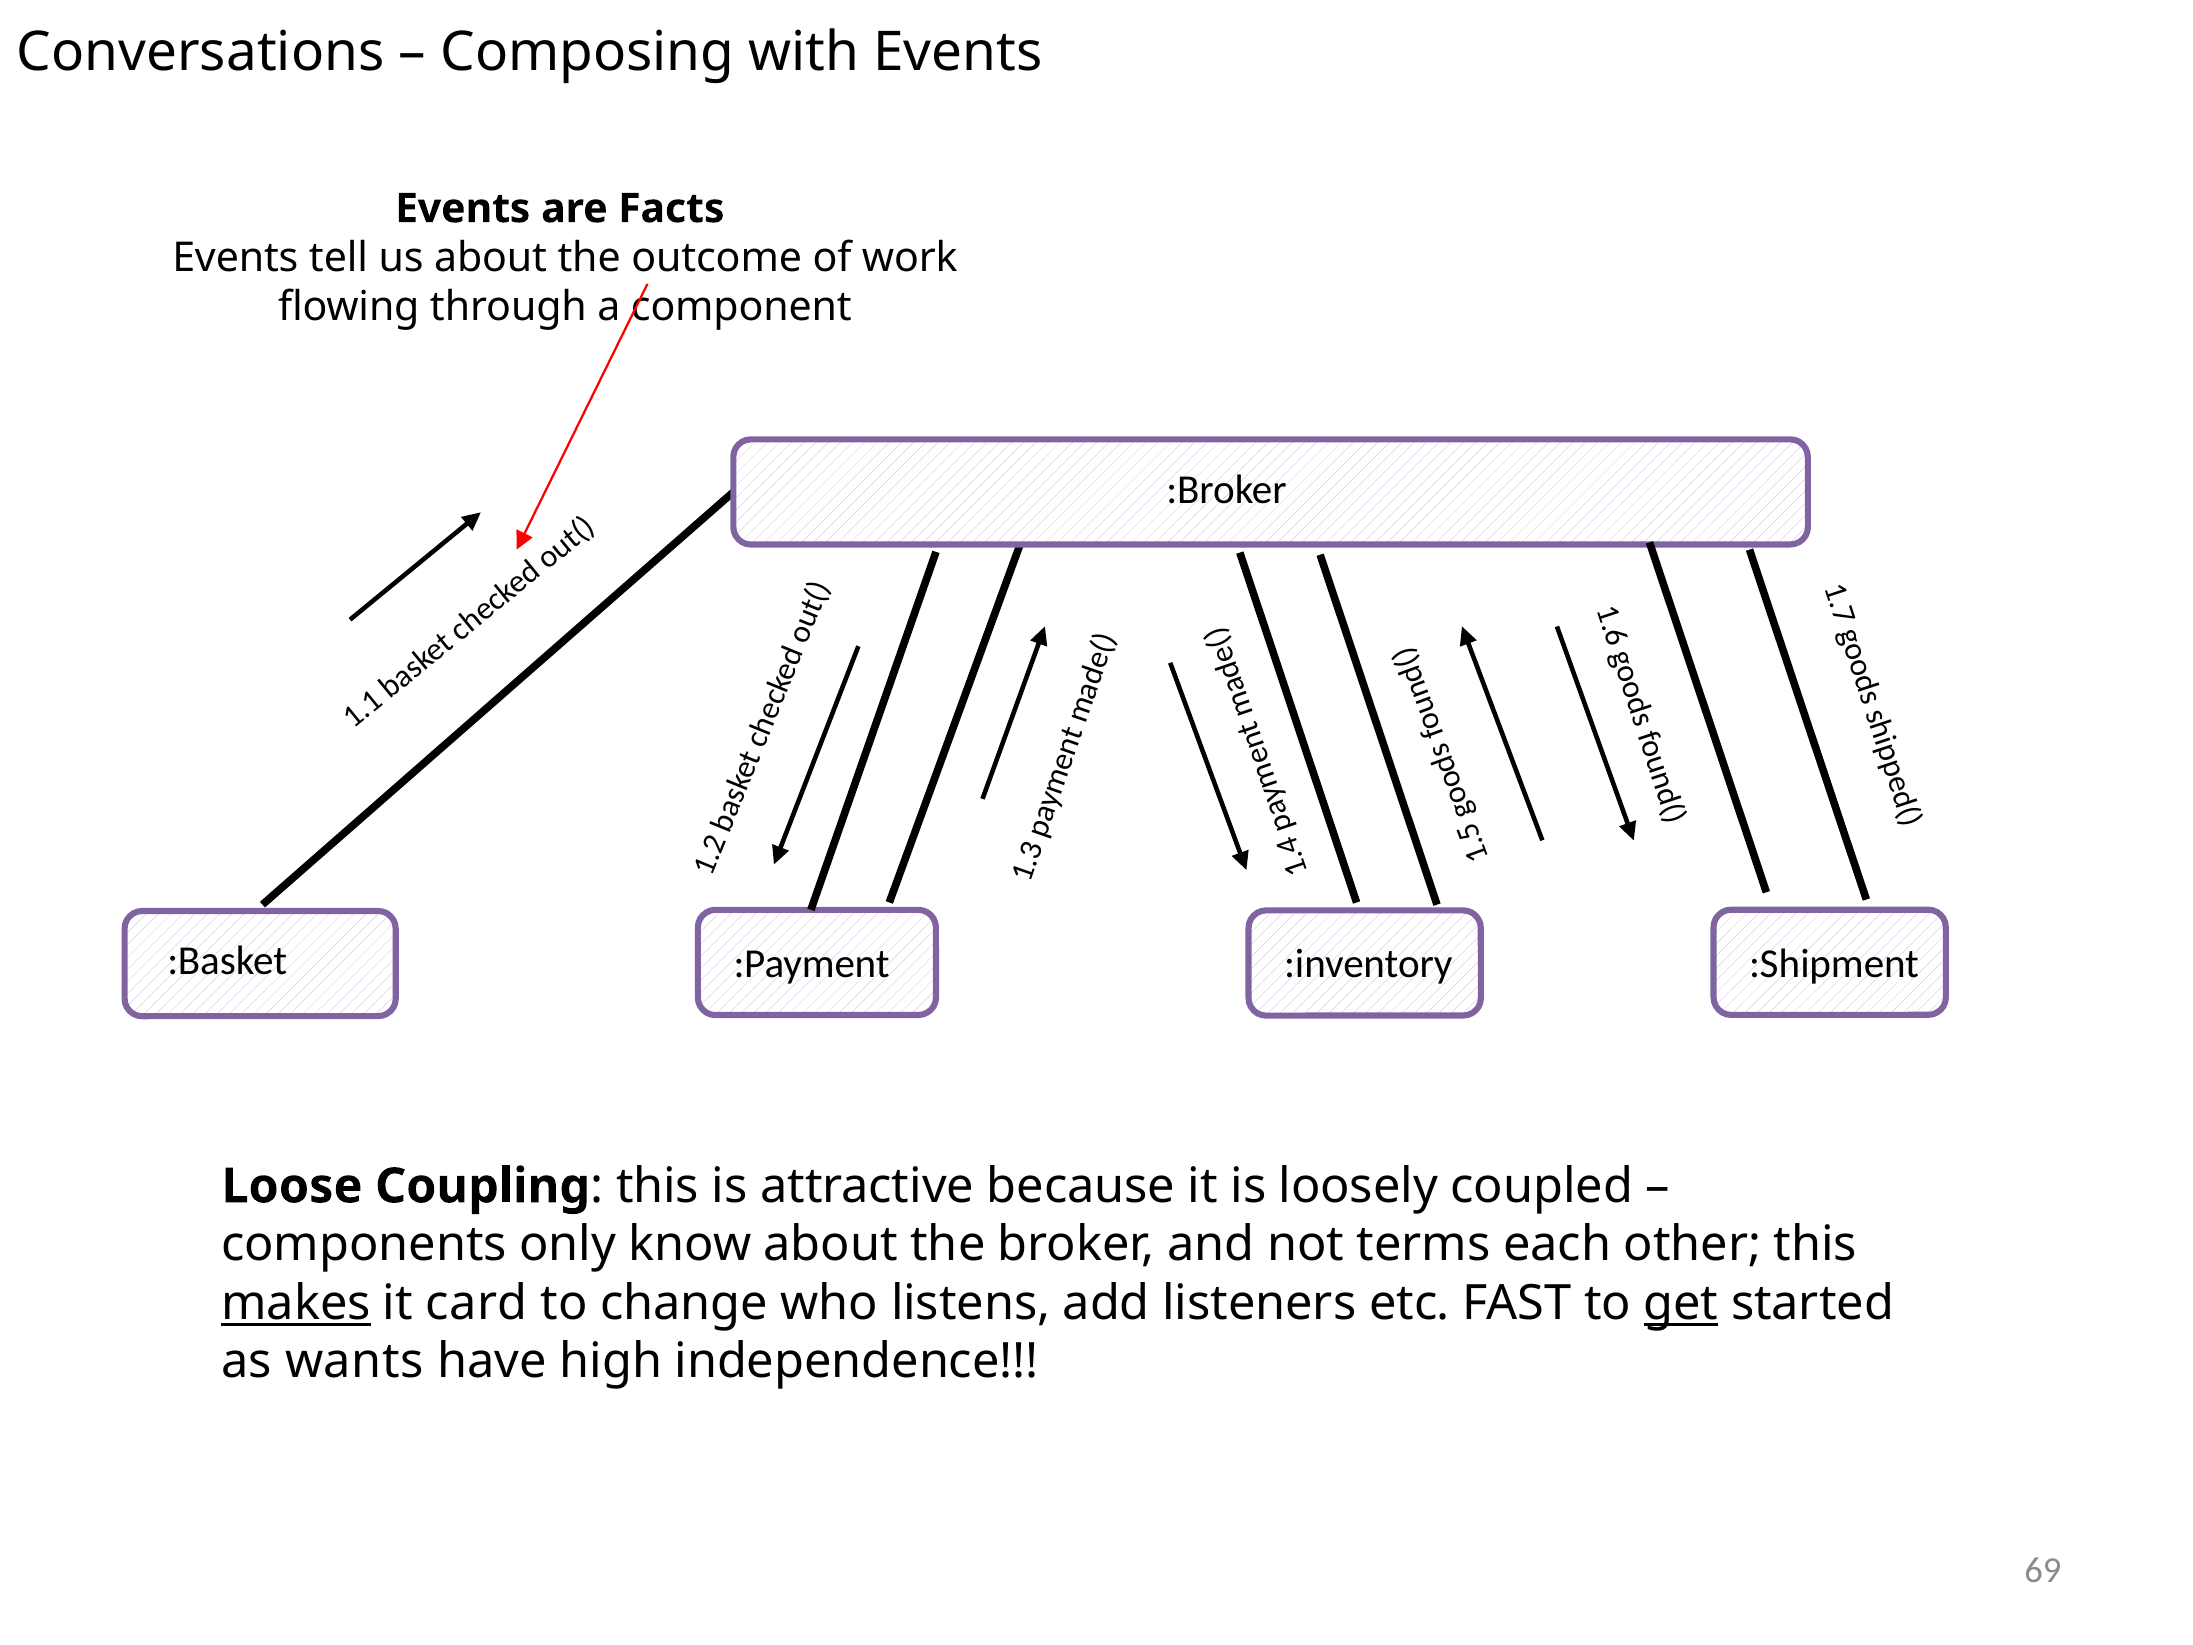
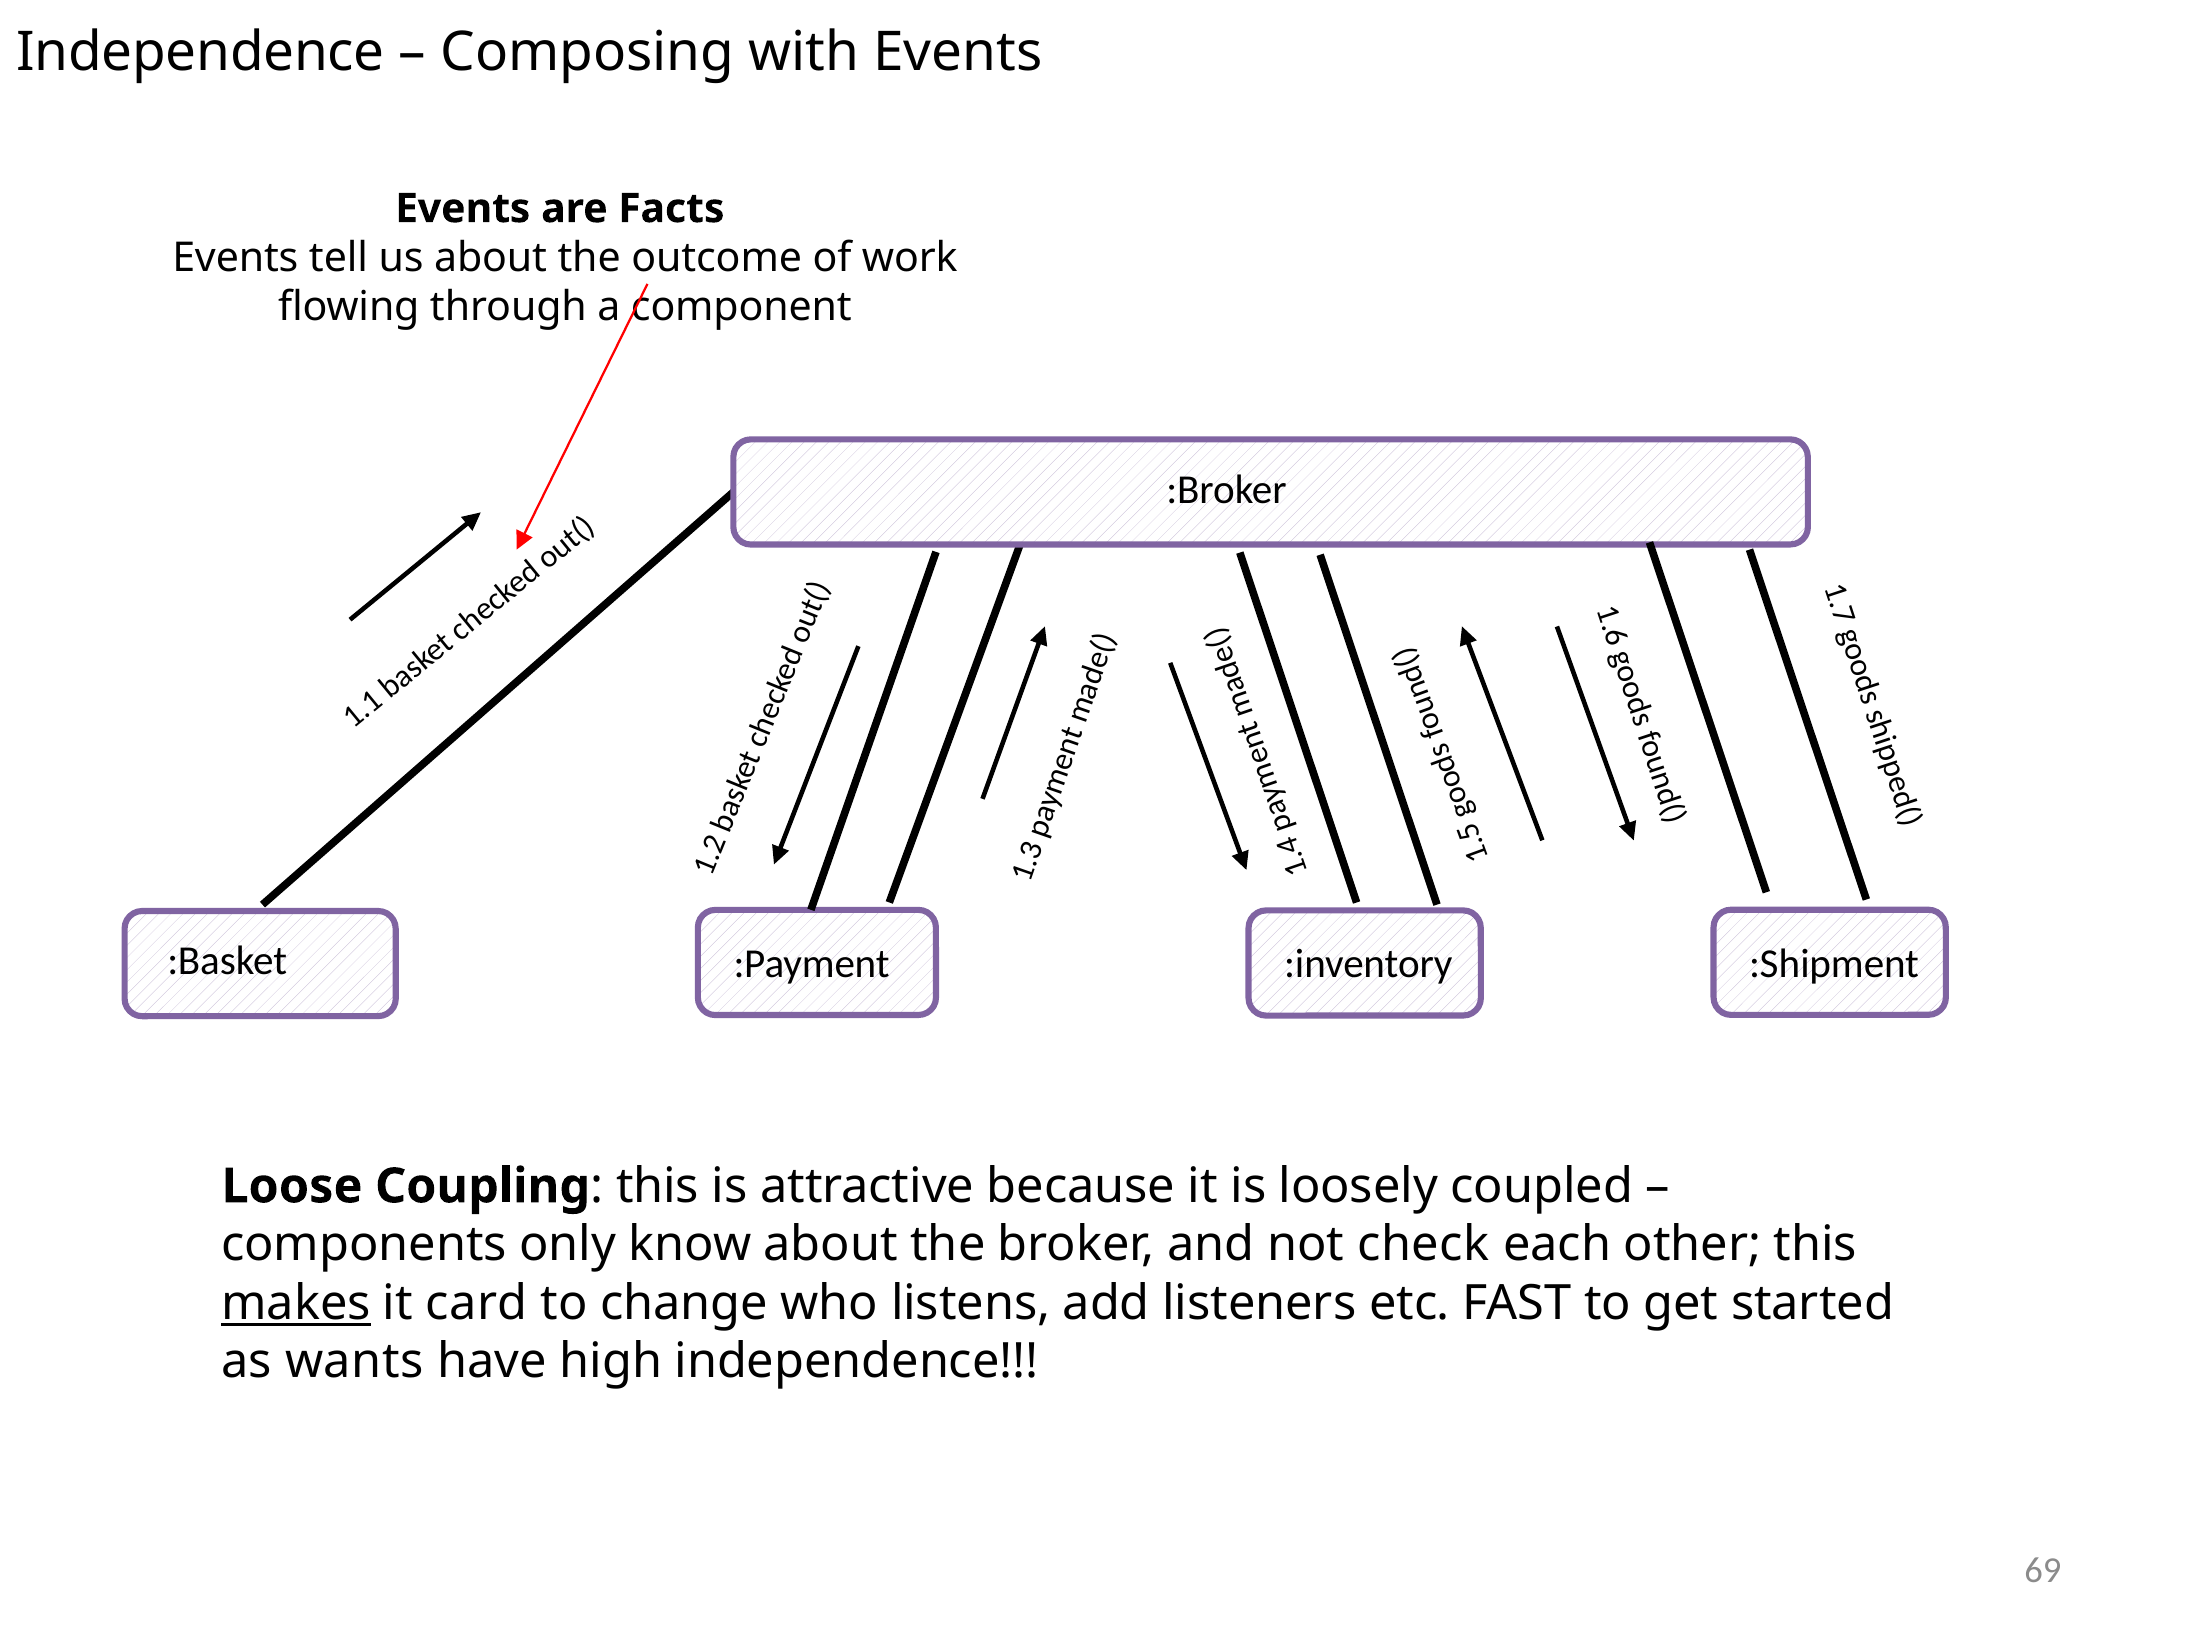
Conversations: Conversations -> Independence (201, 52)
terms: terms -> check (1423, 1245)
get underline: present -> none (1681, 1303)
